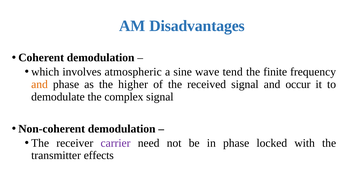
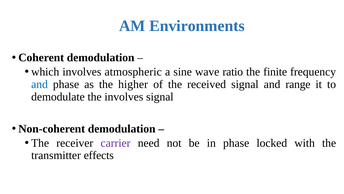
Disadvantages: Disadvantages -> Environments (197, 26)
tend: tend -> ratio (233, 72)
and colour: orange -> blue (40, 84)
occur: occur -> range (298, 84)
the complex: complex -> involves (124, 96)
